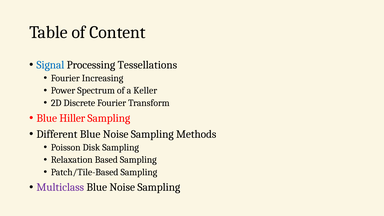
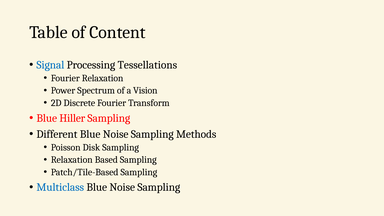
Fourier Increasing: Increasing -> Relaxation (103, 78)
Keller: Keller -> Vision (145, 90)
Multiclass colour: purple -> blue (60, 187)
